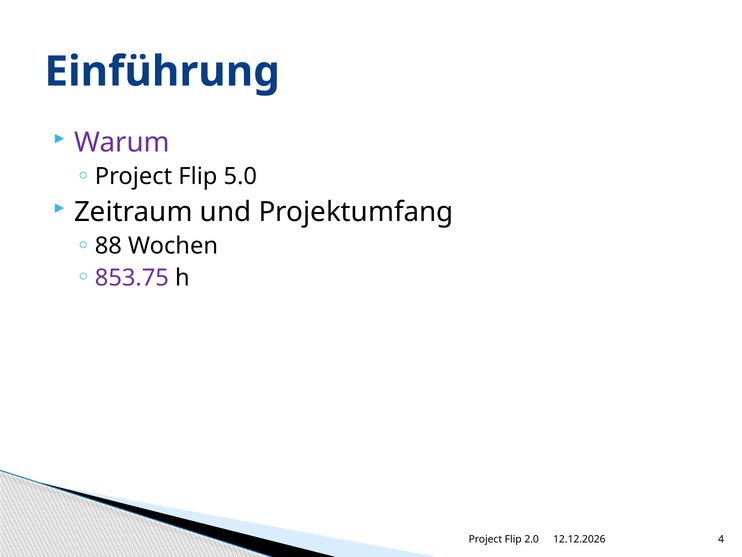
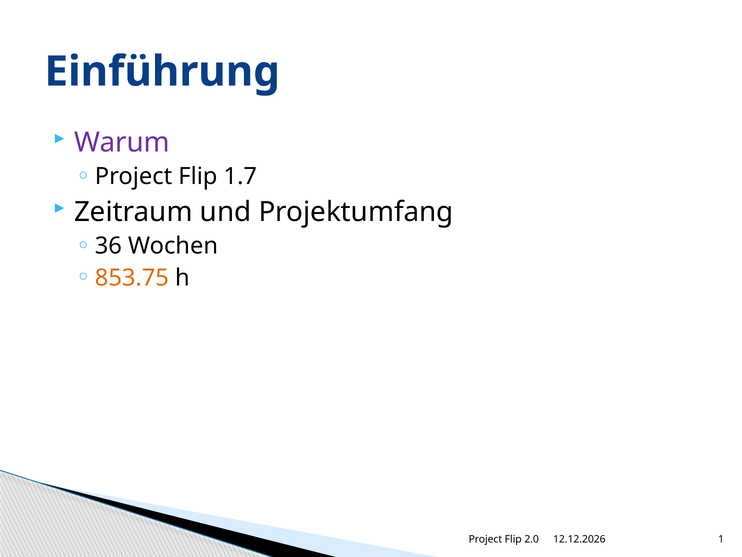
5.0: 5.0 -> 1.7 (240, 176)
88: 88 -> 36 (108, 246)
853.75 colour: purple -> orange (132, 278)
4: 4 -> 1 (721, 539)
